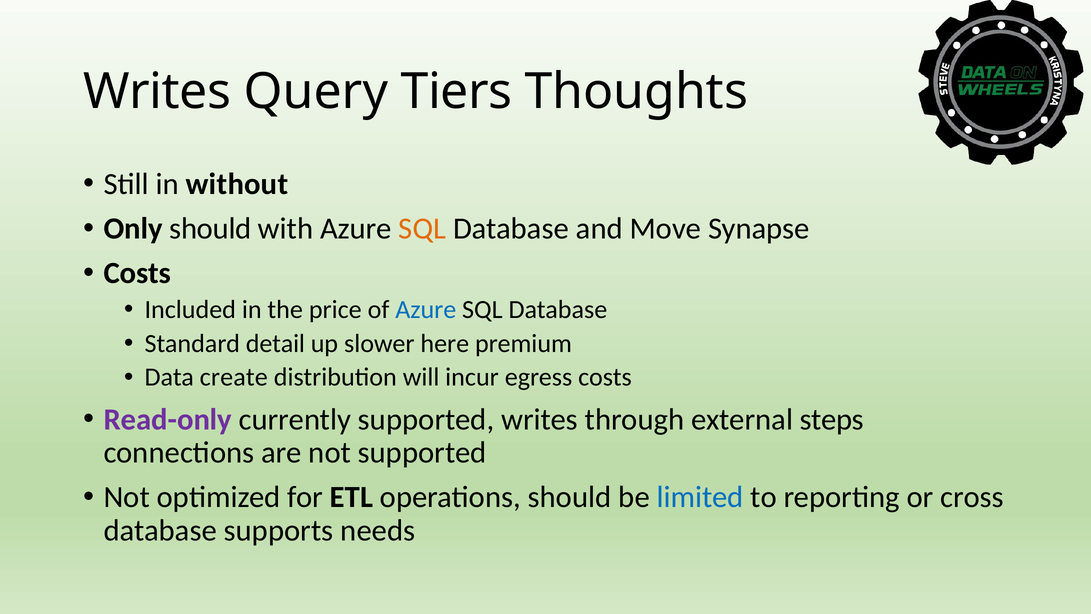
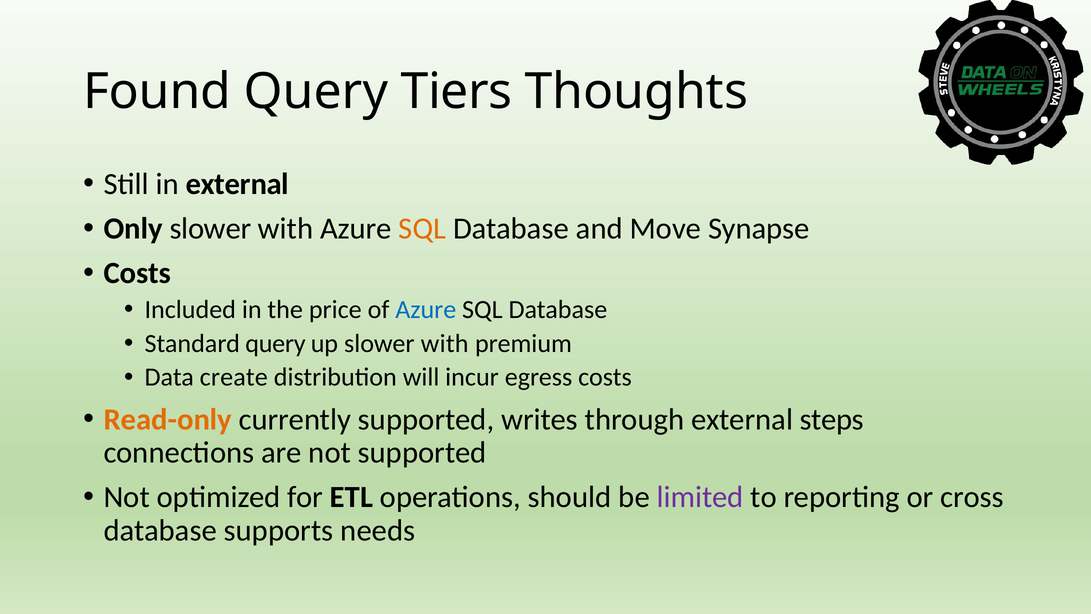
Writes: Writes -> Found (157, 92)
in without: without -> external (237, 184)
Only should: should -> slower (210, 228)
Standard detail: detail -> query (275, 343)
up slower here: here -> with (445, 343)
Read-only colour: purple -> orange (168, 419)
limited colour: blue -> purple (700, 497)
